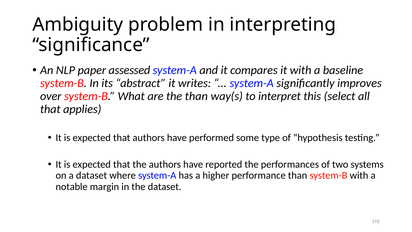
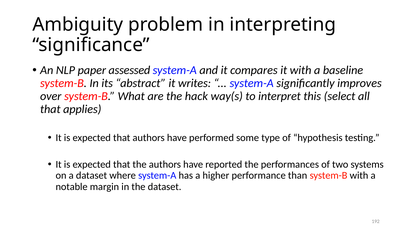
the than: than -> hack (196, 96)
